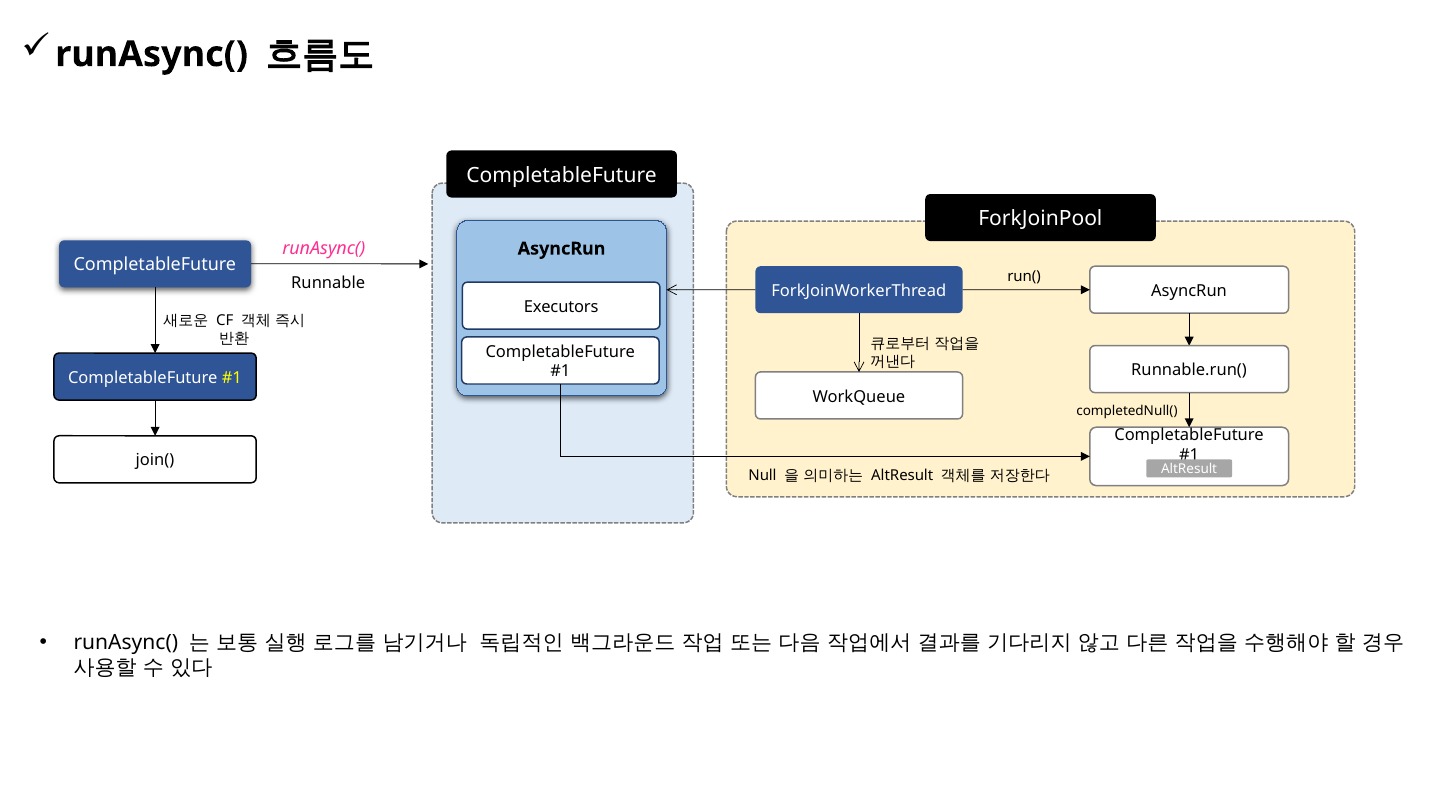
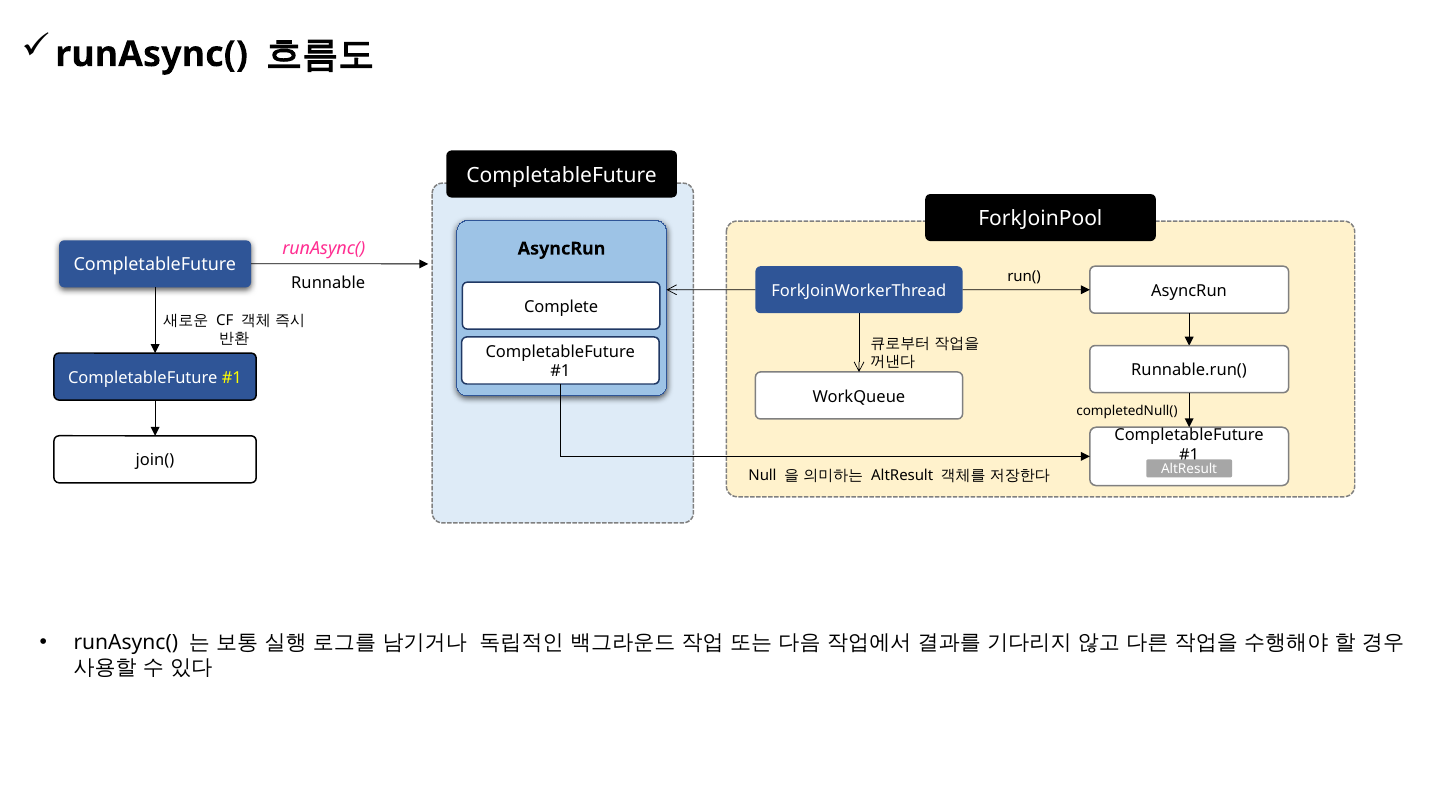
Executors: Executors -> Complete (561, 307)
